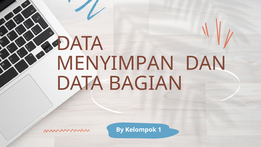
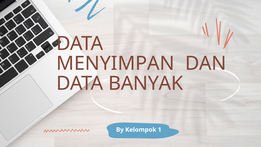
BAGIAN: BAGIAN -> BANYAK (146, 83)
